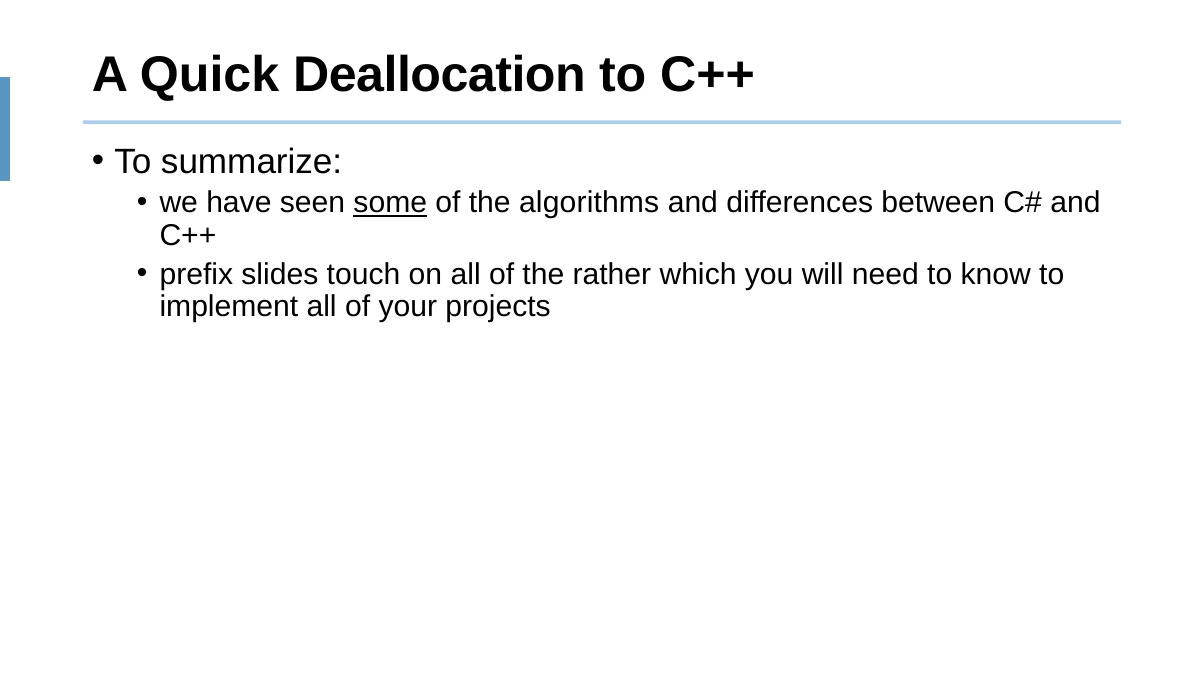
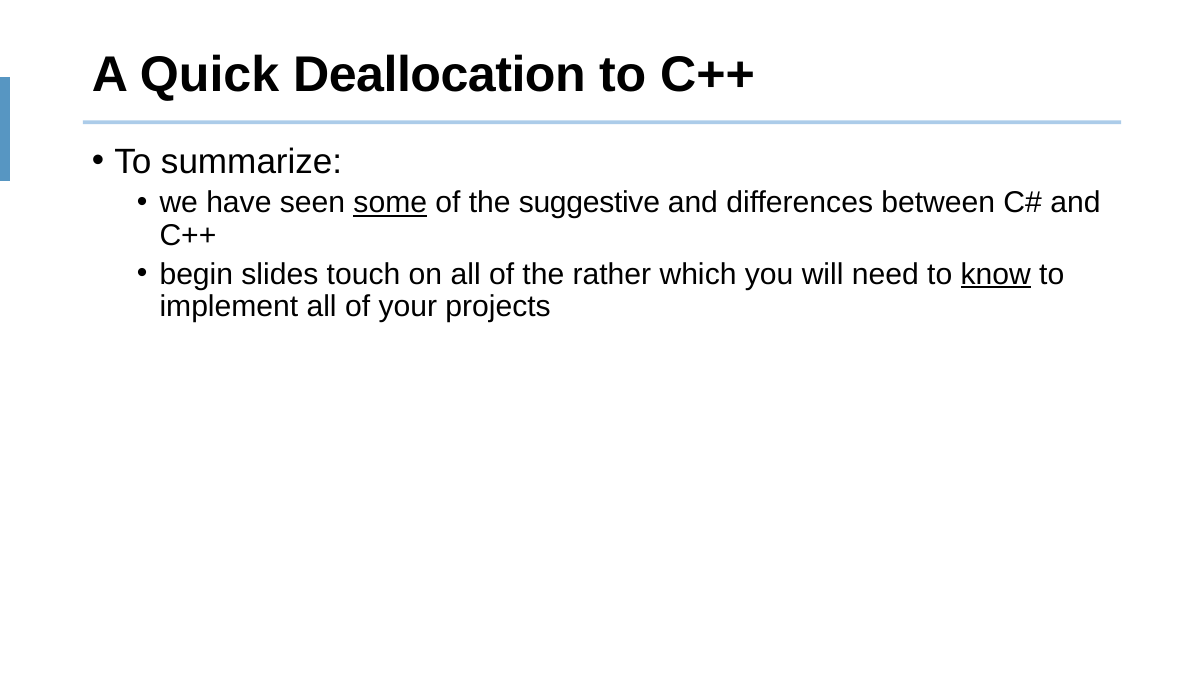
algorithms: algorithms -> suggestive (589, 203)
prefix: prefix -> begin (196, 274)
know underline: none -> present (996, 274)
